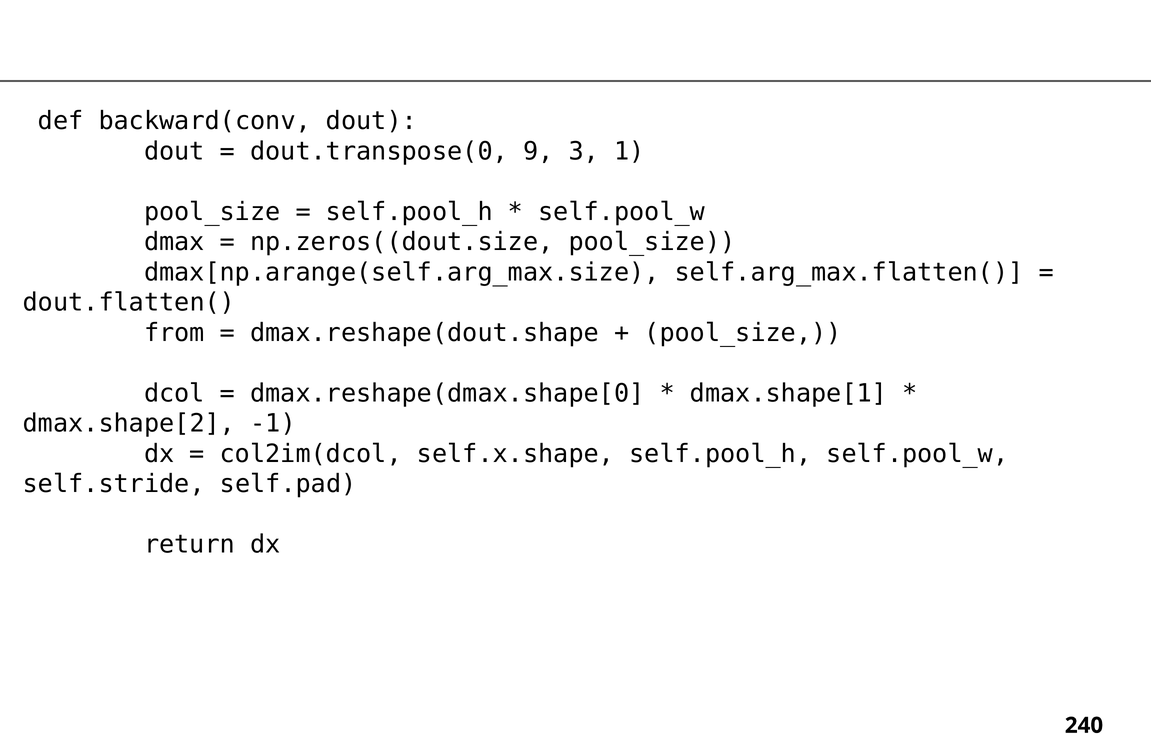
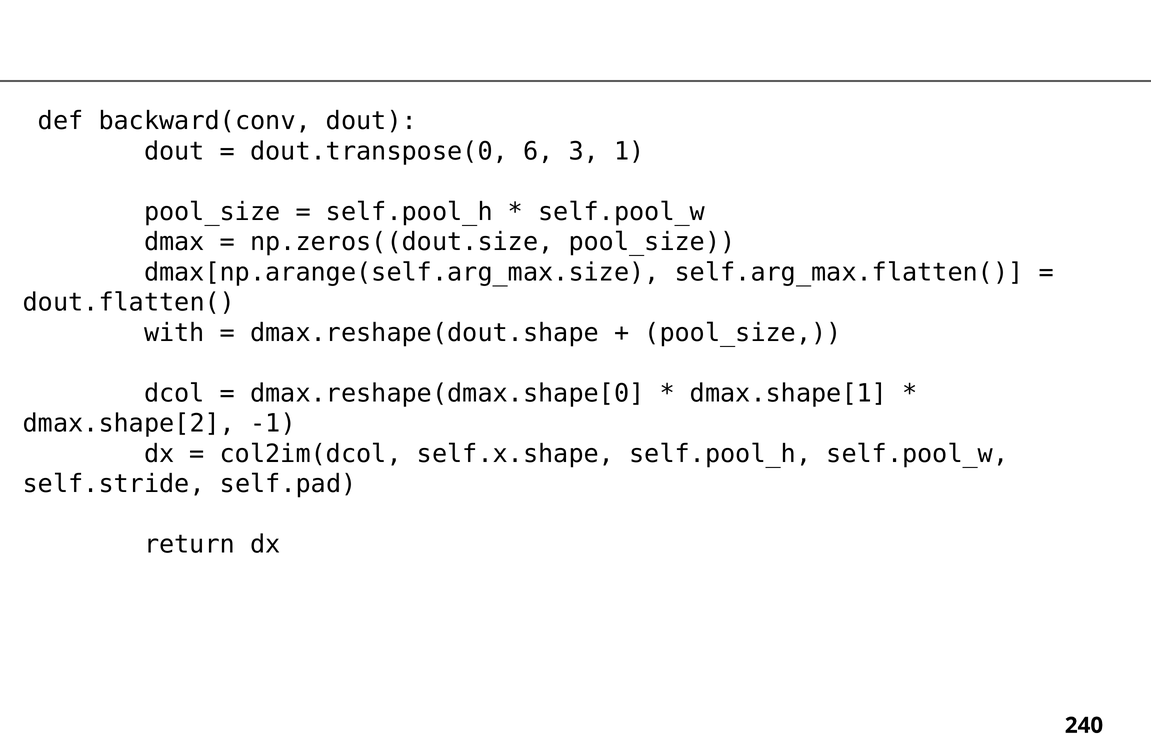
9: 9 -> 6 (538, 151)
from: from -> with (174, 333)
